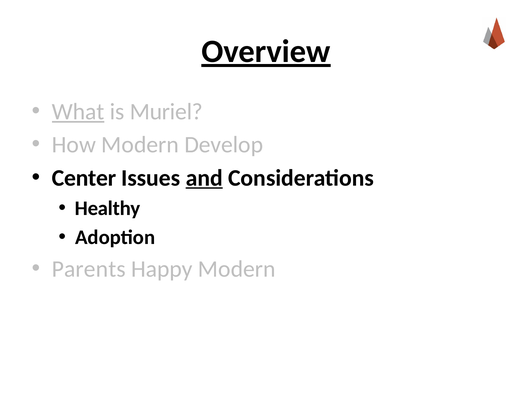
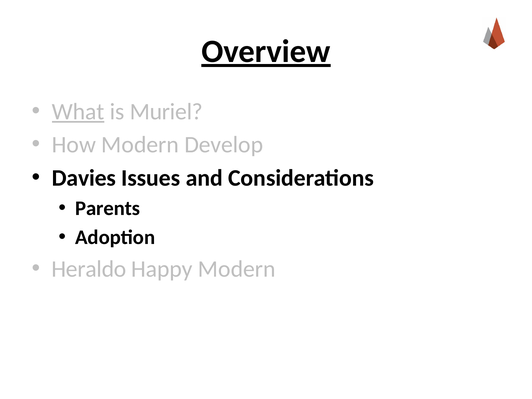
Center: Center -> Davies (84, 178)
and underline: present -> none (204, 178)
Healthy: Healthy -> Parents (108, 208)
Parents: Parents -> Heraldo (89, 269)
